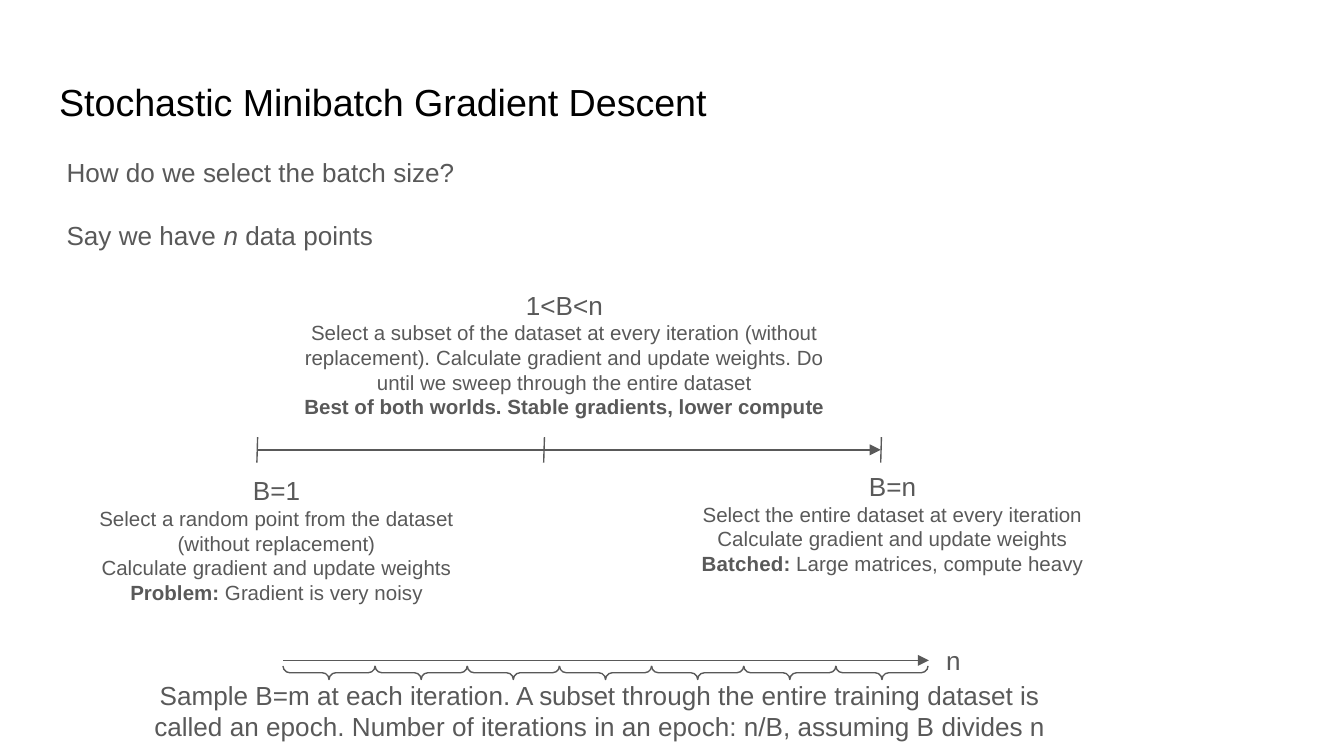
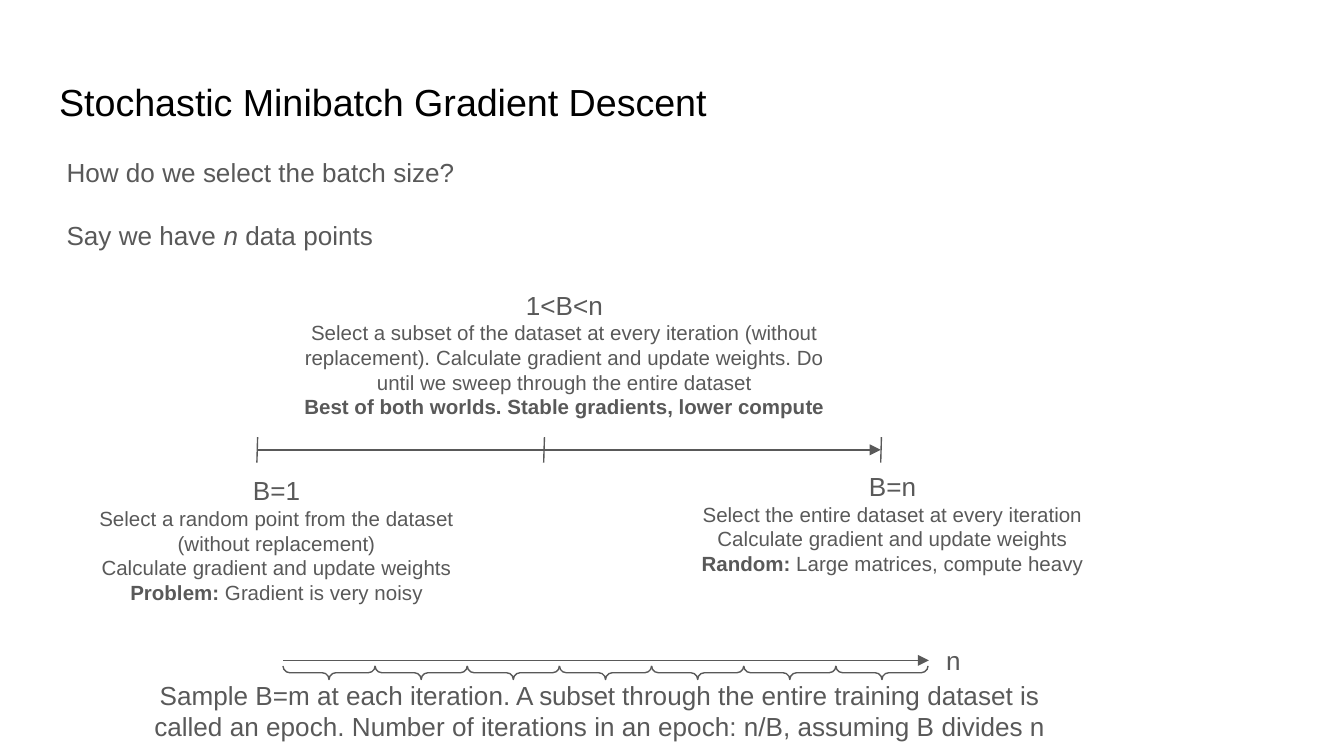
Batched: Batched -> Random (746, 565)
